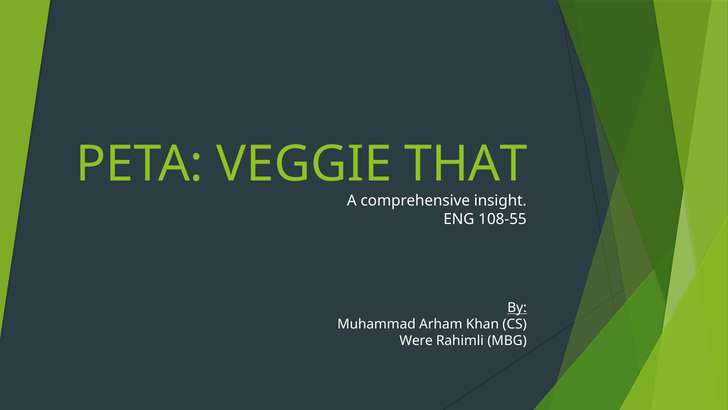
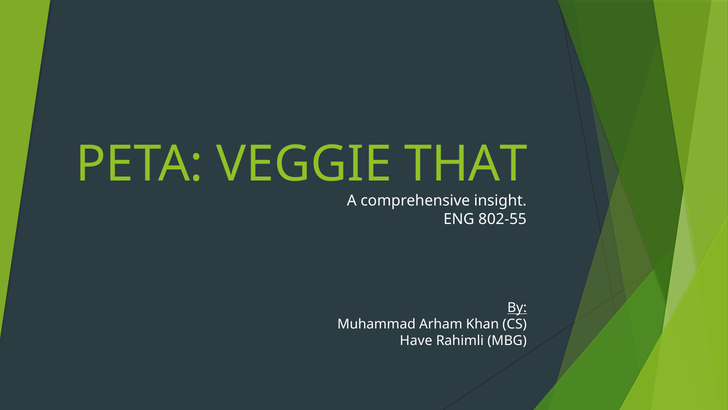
108-55: 108-55 -> 802-55 (503, 219)
Were: Were -> Have (416, 340)
